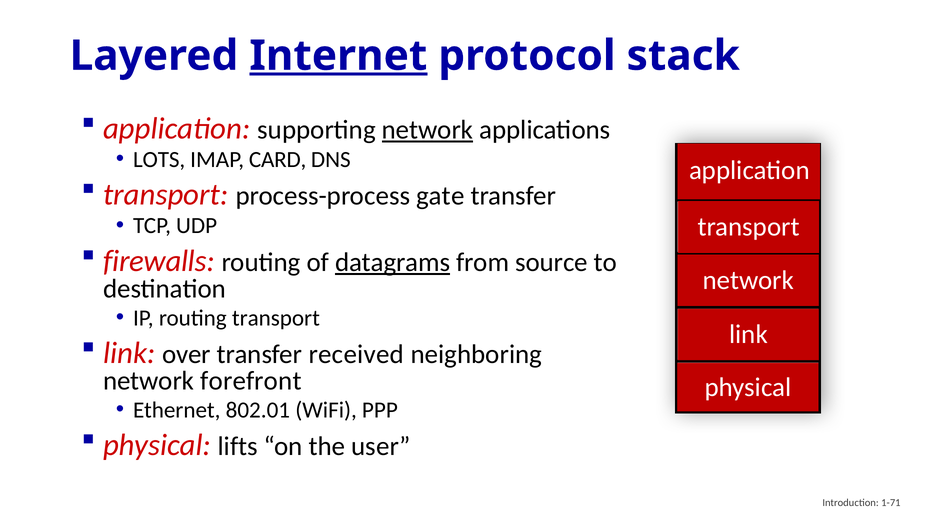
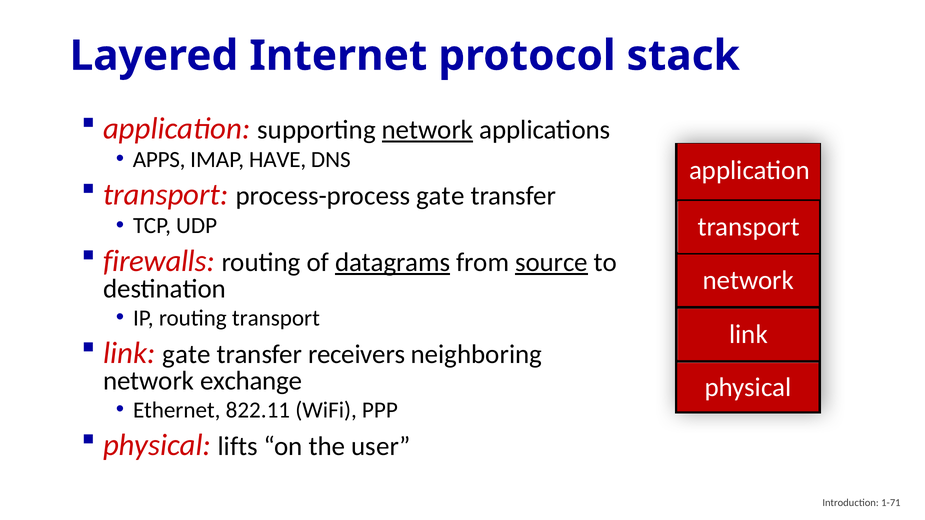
Internet underline: present -> none (338, 56)
LOTS: LOTS -> APPS (159, 160)
CARD: CARD -> HAVE (278, 160)
source underline: none -> present (552, 263)
link over: over -> gate (186, 355)
received: received -> receivers (357, 355)
forefront: forefront -> exchange (251, 381)
802.01: 802.01 -> 822.11 (258, 410)
